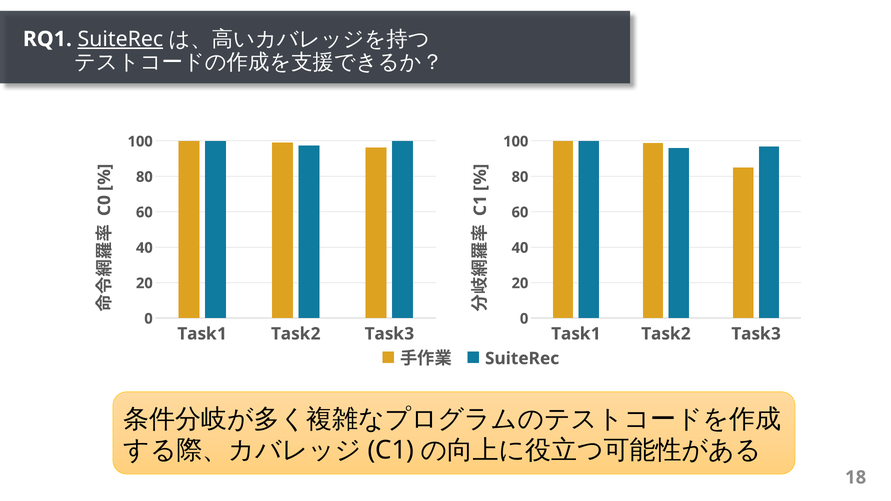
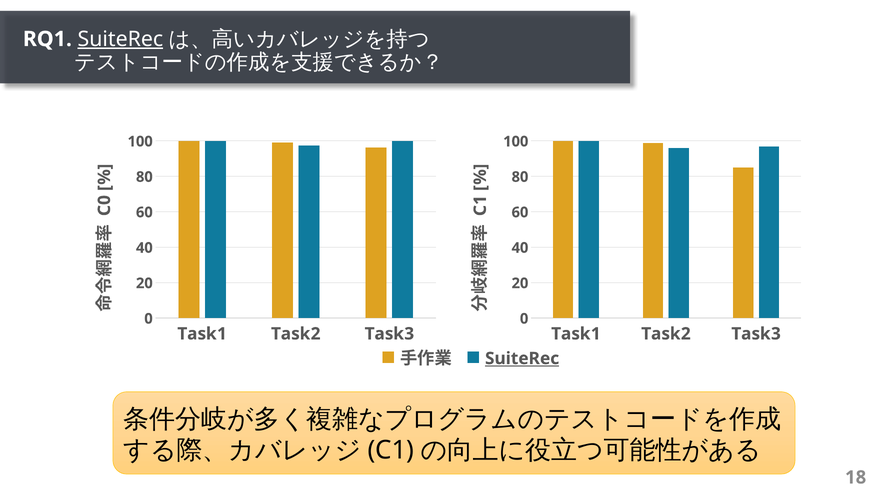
SuiteRec underline: none -> present (522, 359)
